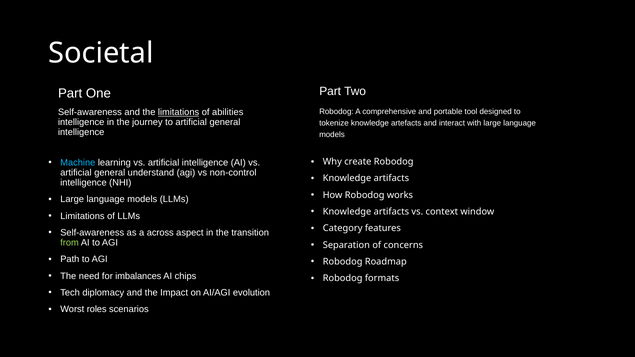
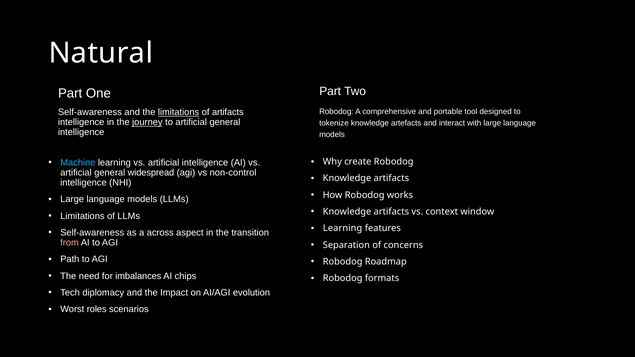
Societal: Societal -> Natural (101, 53)
of abilities: abilities -> artifacts (228, 112)
journey underline: none -> present (147, 122)
understand: understand -> widespread (151, 173)
Category: Category -> Learning (343, 228)
from colour: light green -> pink (70, 243)
